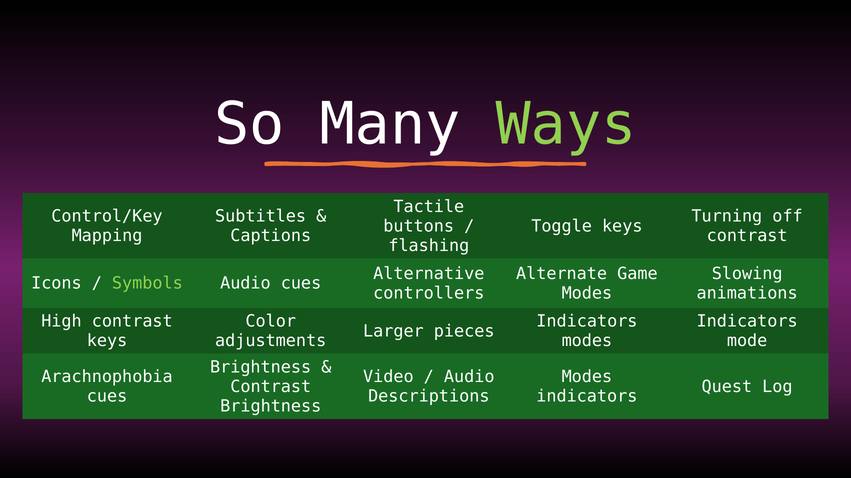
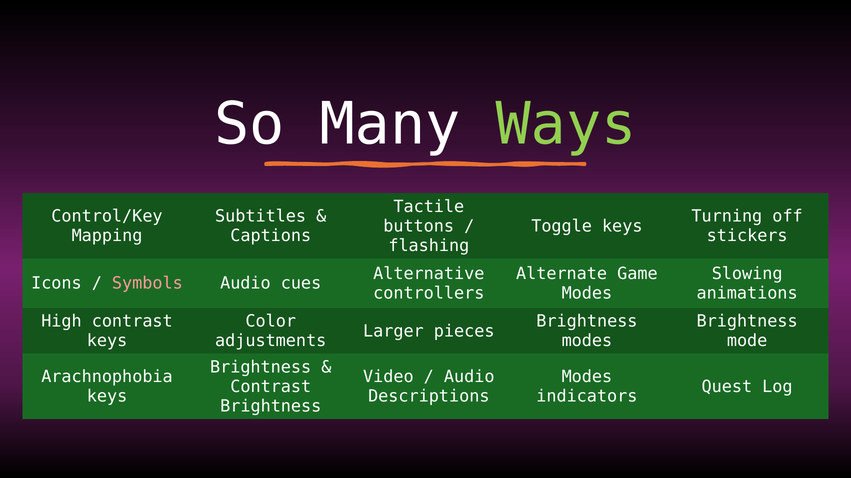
contrast: contrast -> stickers (747, 236)
Symbols colour: light green -> pink (147, 284)
Indicators: Indicators -> Brightness (587, 322)
Indicators: Indicators -> Brightness (747, 322)
cues: cues -> keys (107, 397)
